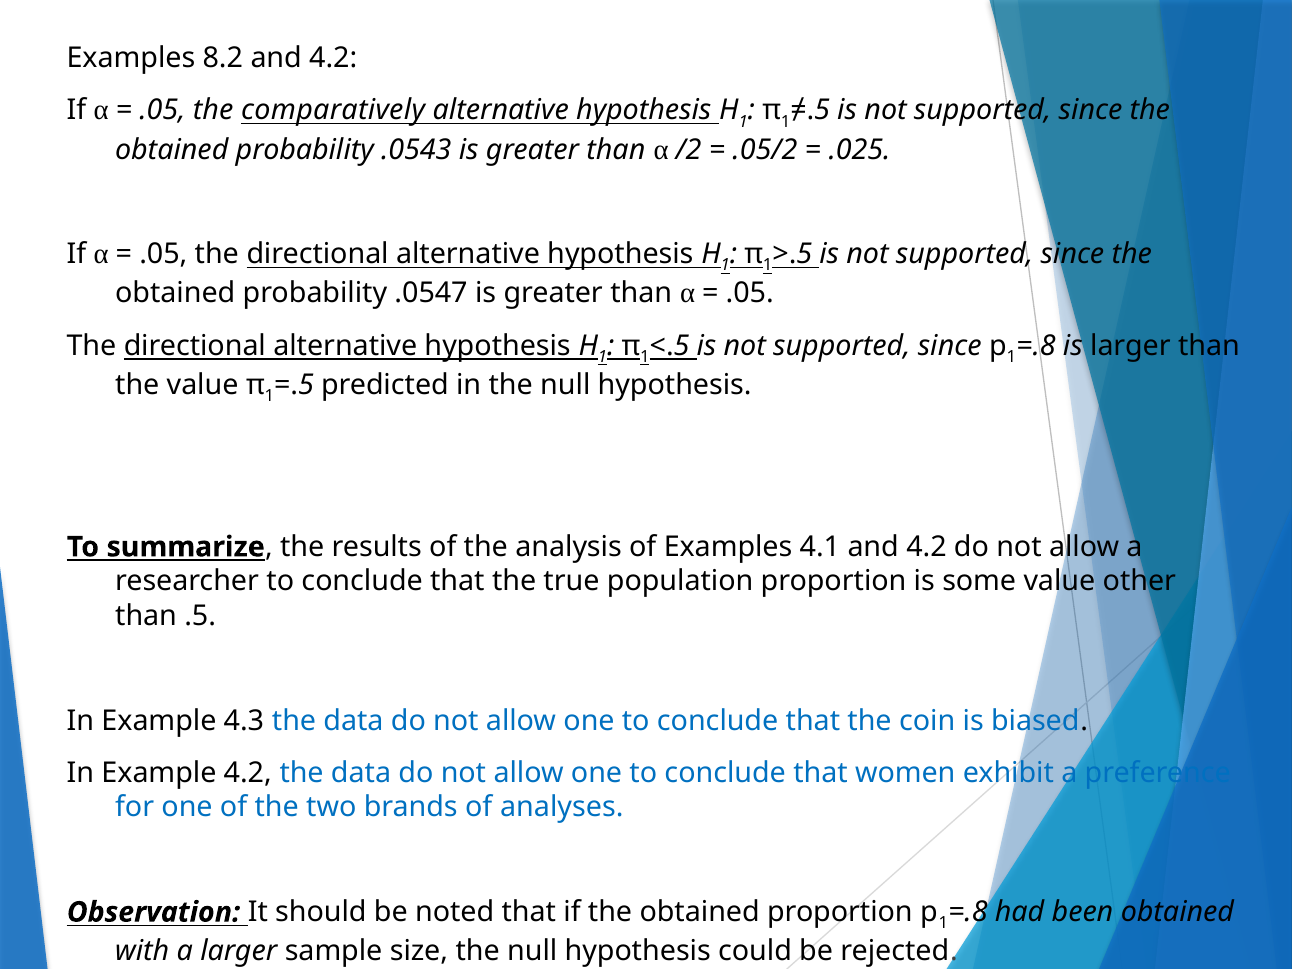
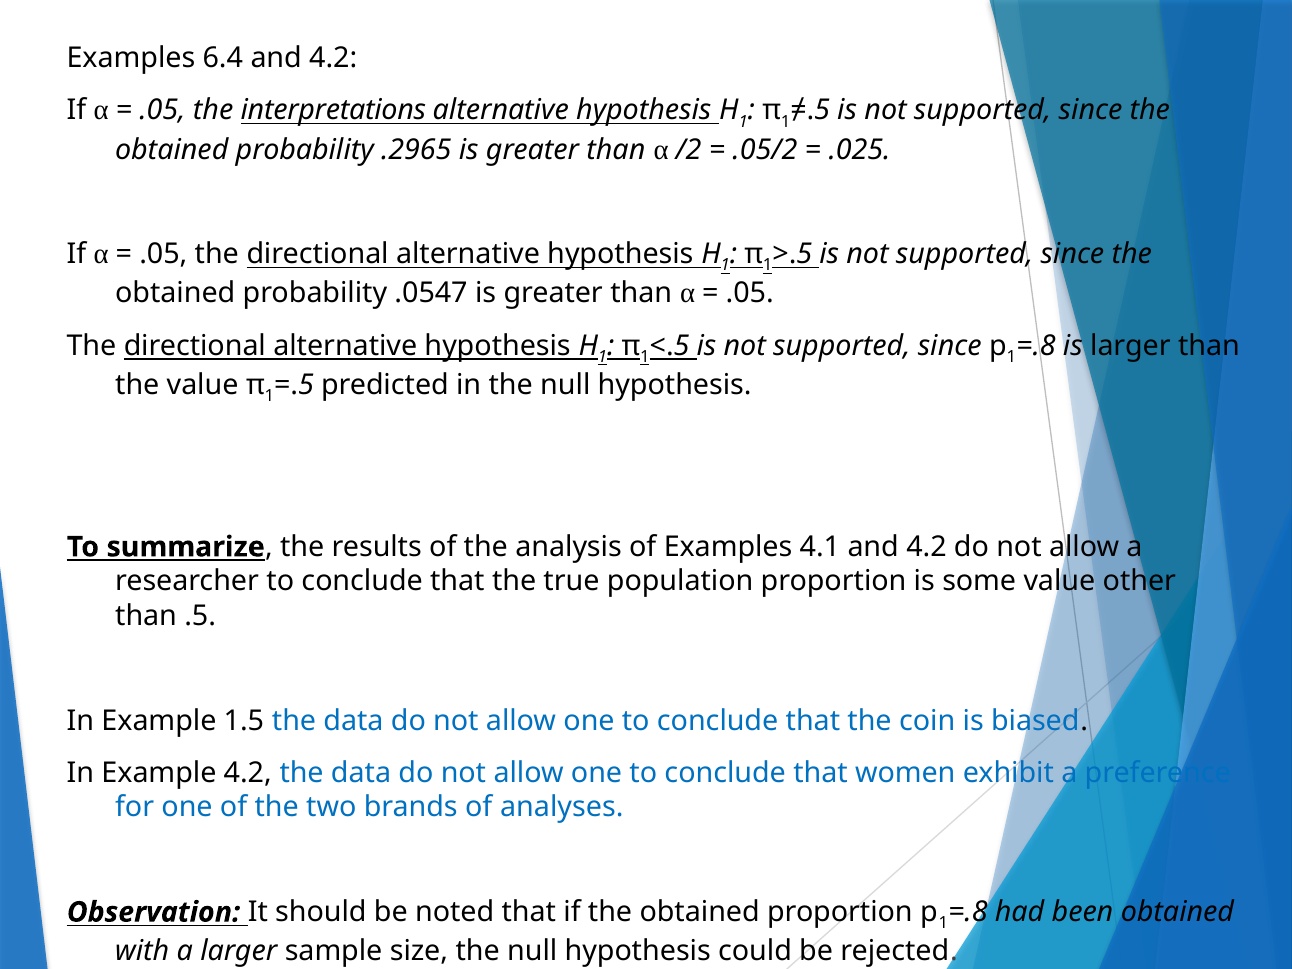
8.2: 8.2 -> 6.4 (223, 58)
comparatively: comparatively -> interpretations (333, 110)
.0543: .0543 -> .2965 (416, 150)
4.3: 4.3 -> 1.5 (244, 721)
